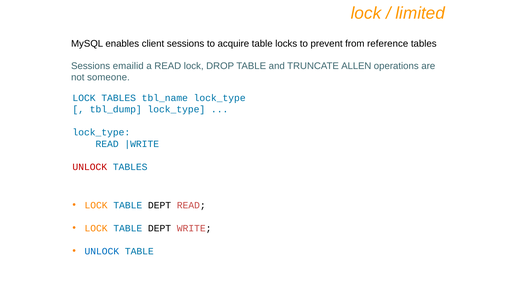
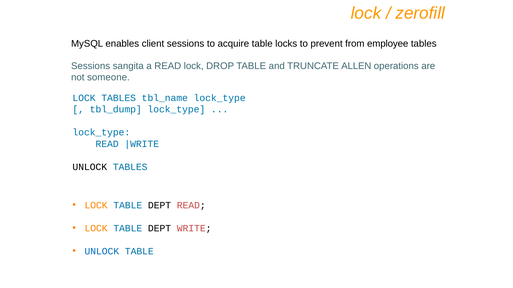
limited: limited -> zerofill (420, 13)
reference: reference -> employee (388, 44)
emailid: emailid -> sangita (128, 66)
UNLOCK colour: red -> black (90, 167)
